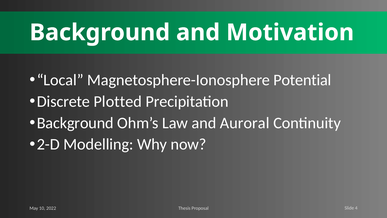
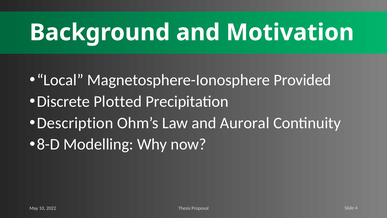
Potential: Potential -> Provided (302, 80)
Background: Background -> Description (75, 123)
2-D: 2-D -> 8-D (48, 144)
